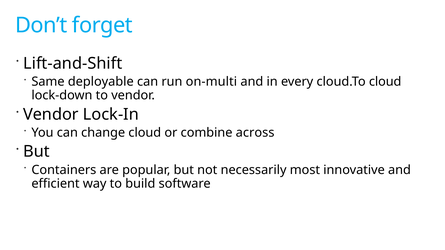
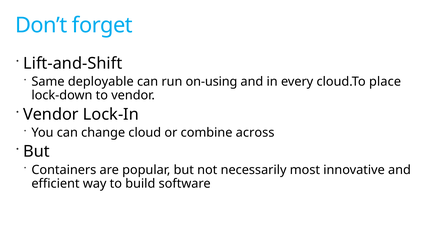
on-multi: on-multi -> on-using (212, 82)
cloud.To cloud: cloud -> place (385, 82)
